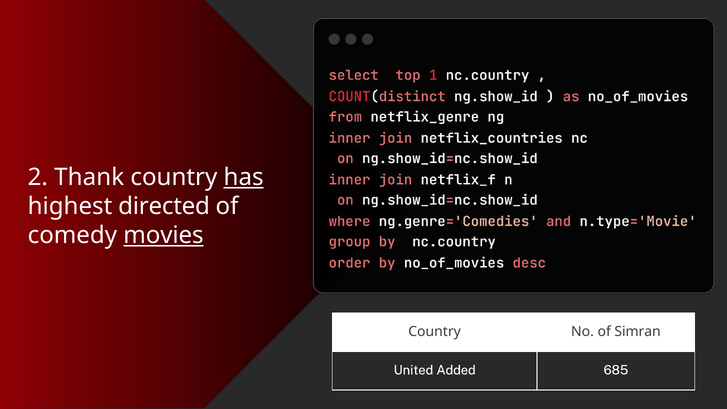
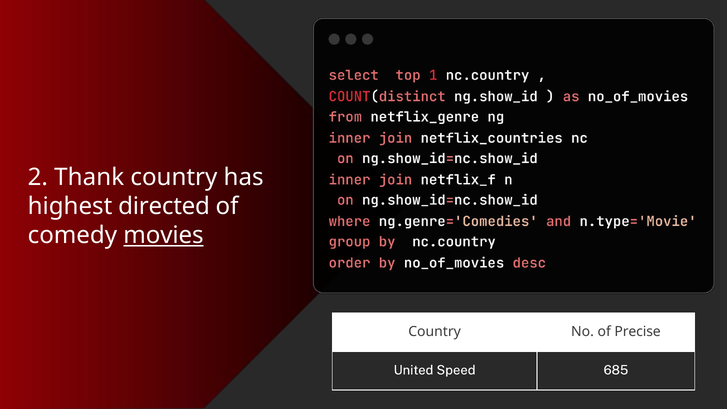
has underline: present -> none (244, 178)
Simran: Simran -> Precise (638, 331)
Added: Added -> Speed (456, 370)
